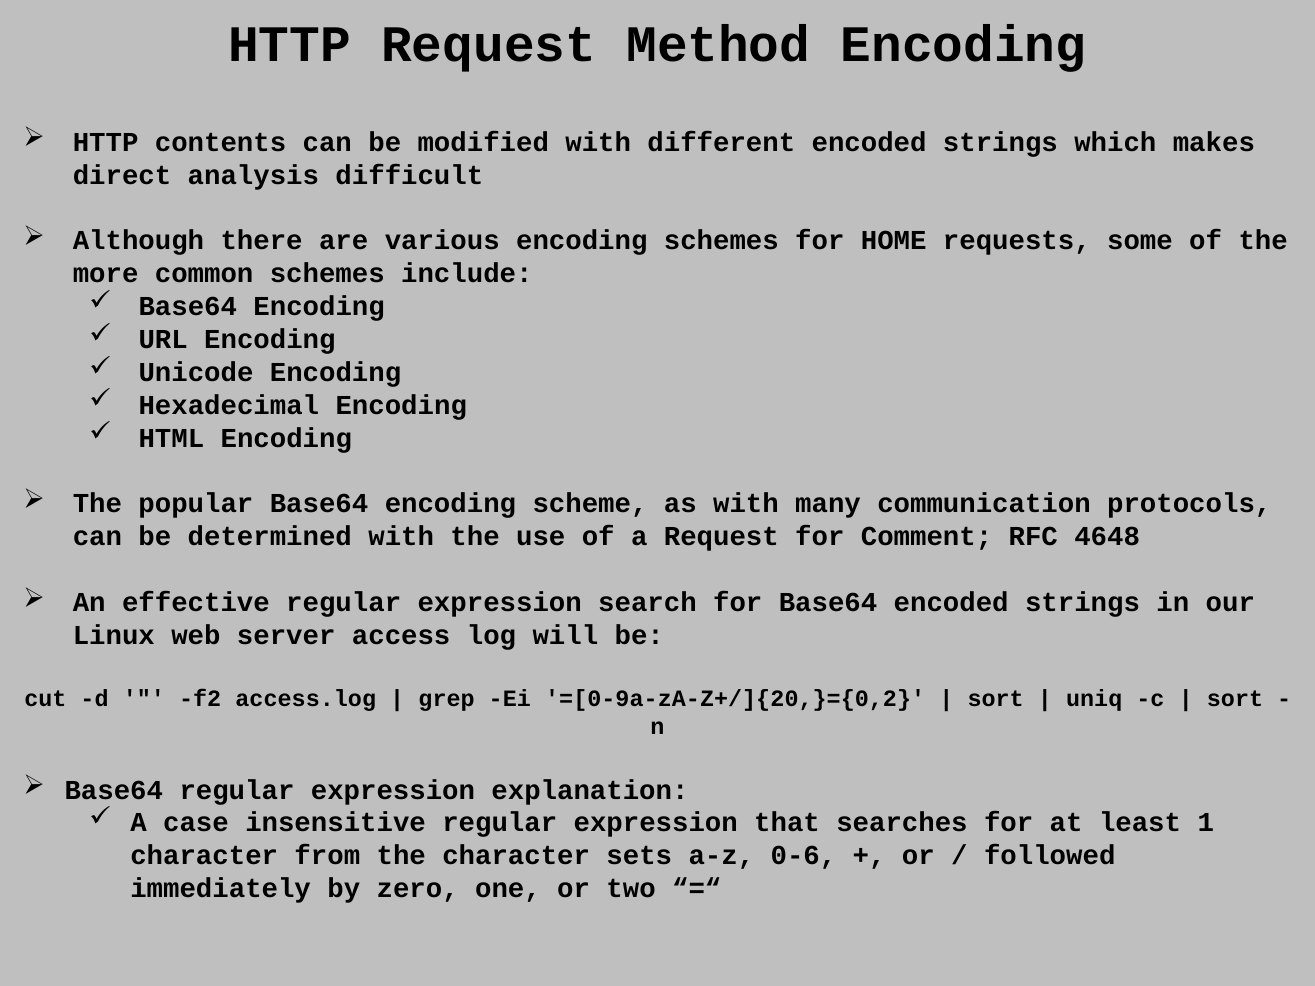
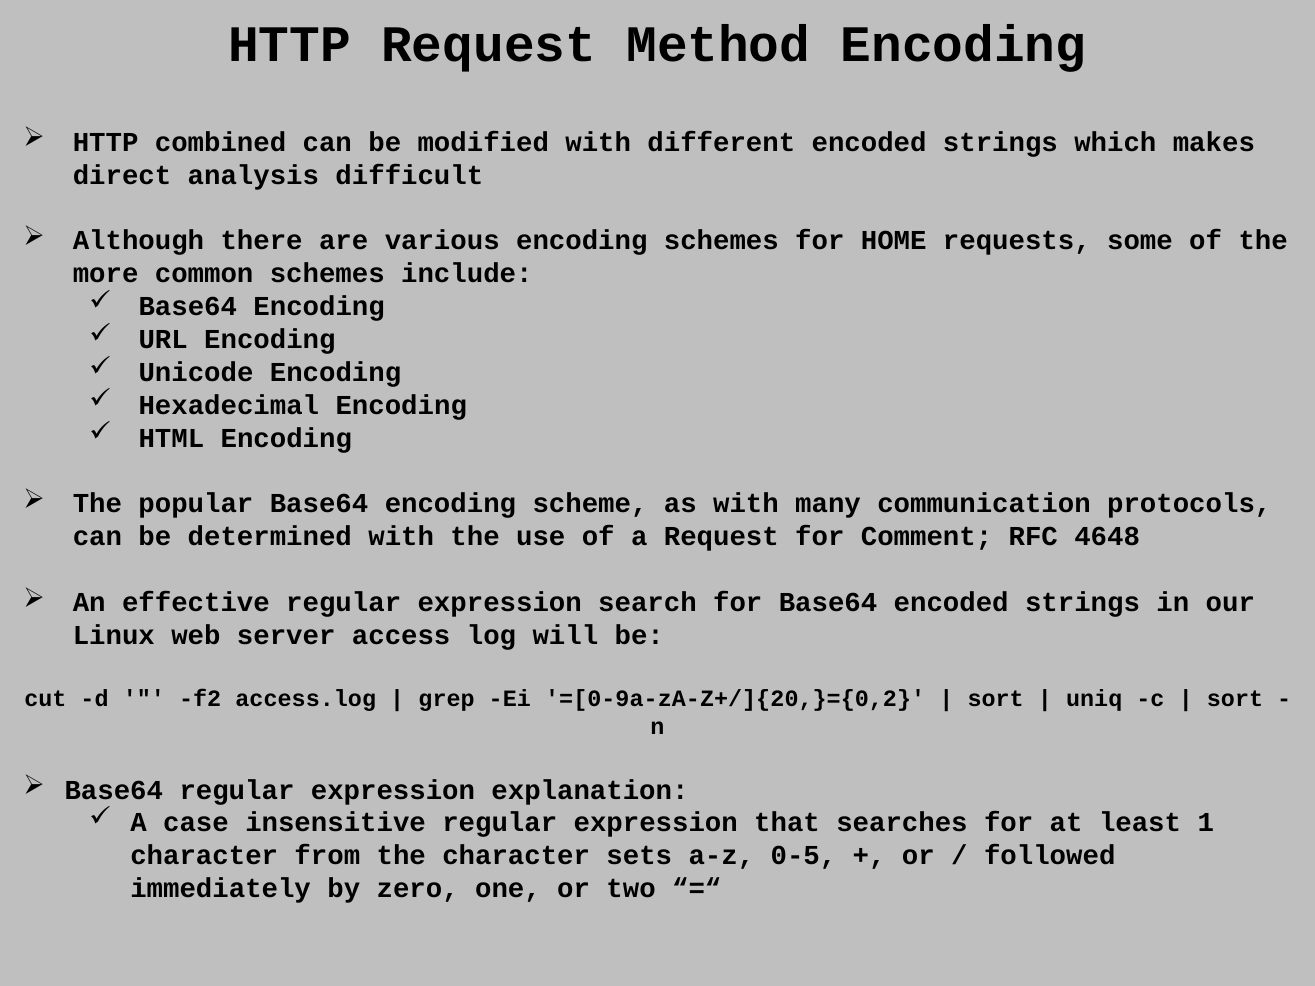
contents: contents -> combined (221, 142)
0-6: 0-6 -> 0-5 (803, 856)
